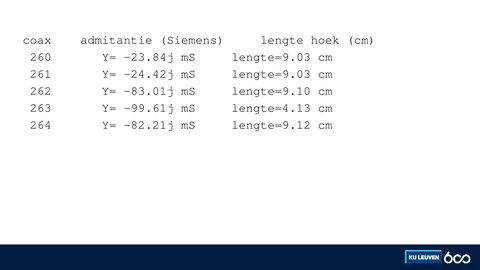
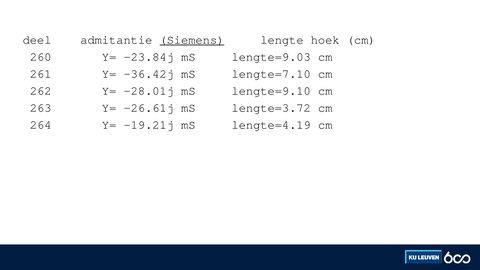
coax: coax -> deel (37, 40)
Siemens underline: none -> present (192, 40)
-24.42j: -24.42j -> -36.42j (149, 74)
lengte=9.03: lengte=9.03 -> lengte=7.10 (271, 74)
-83.01j: -83.01j -> -28.01j (149, 91)
-99.61j: -99.61j -> -26.61j (149, 108)
lengte=4.13: lengte=4.13 -> lengte=3.72 (271, 108)
-82.21j: -82.21j -> -19.21j (149, 125)
lengte=9.12: lengte=9.12 -> lengte=4.19 (271, 125)
